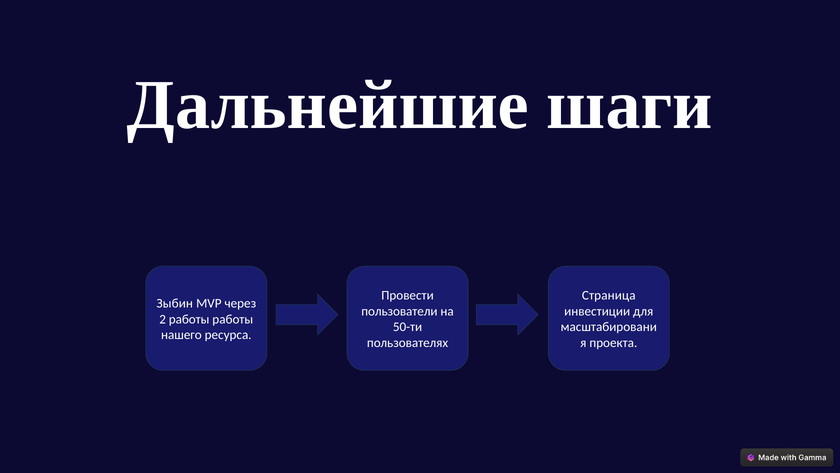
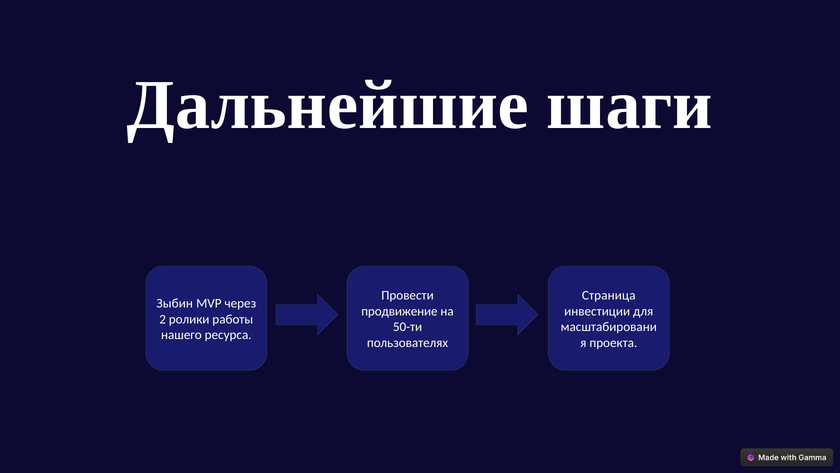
пользователи: пользователи -> продвижение (399, 311)
2 работы: работы -> ролики (189, 319)
